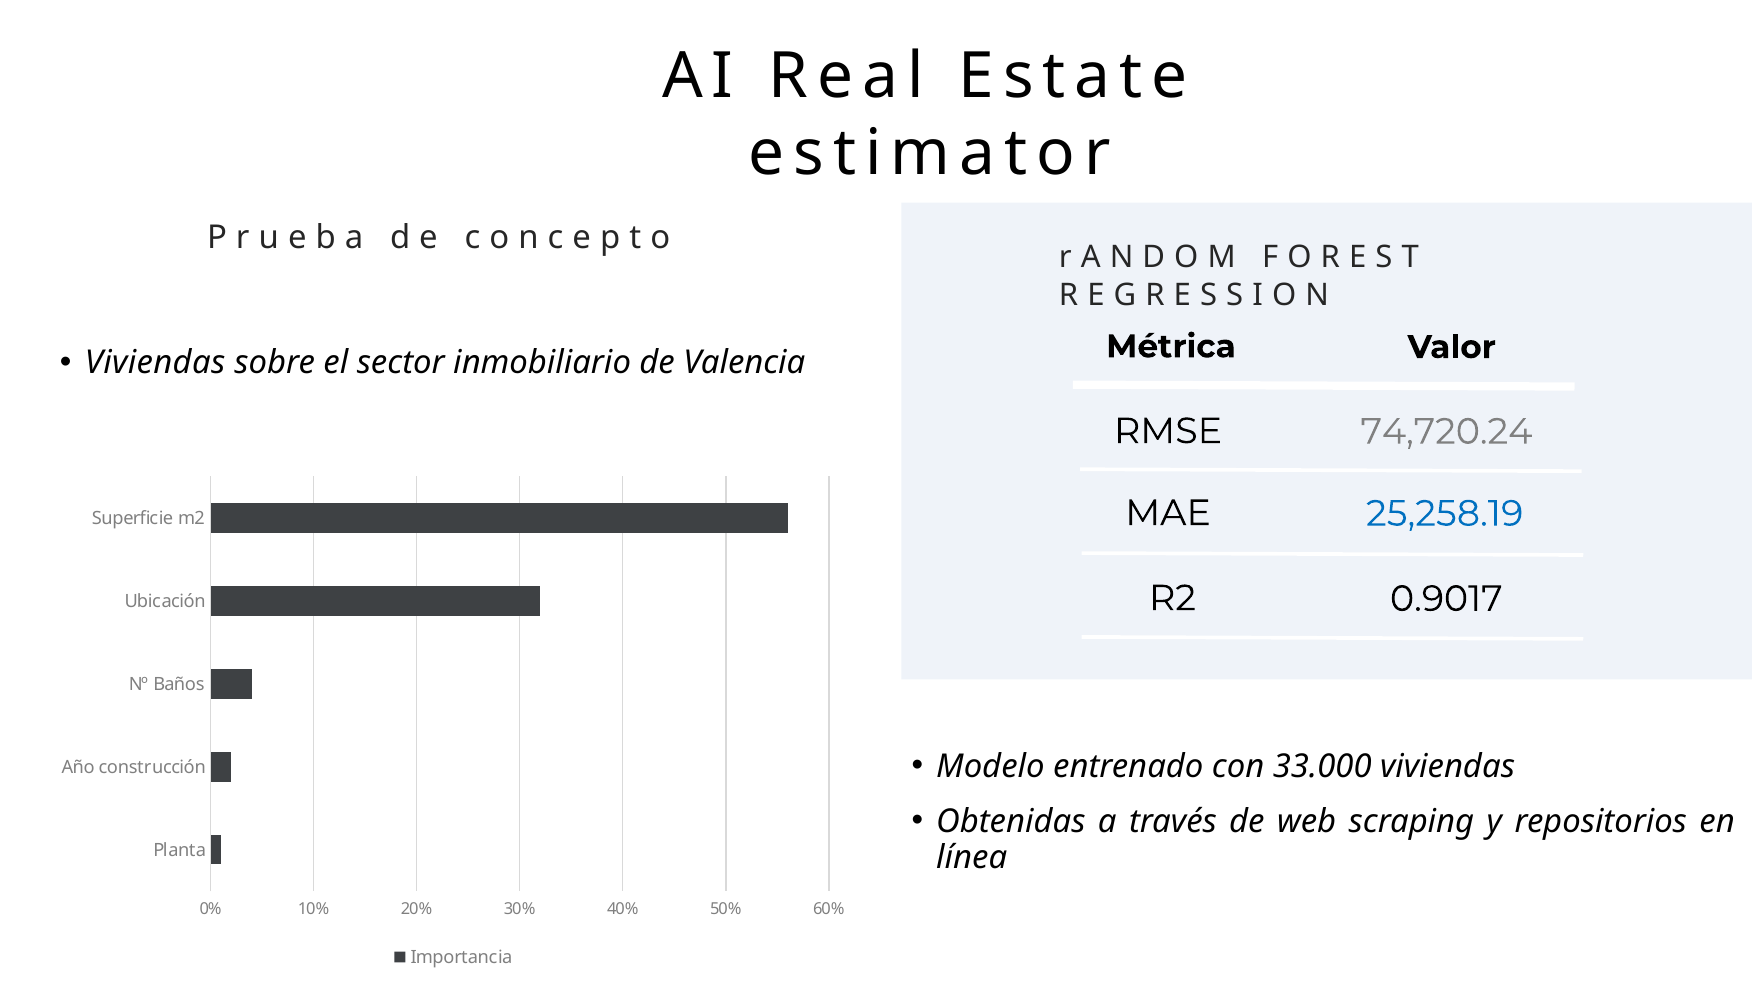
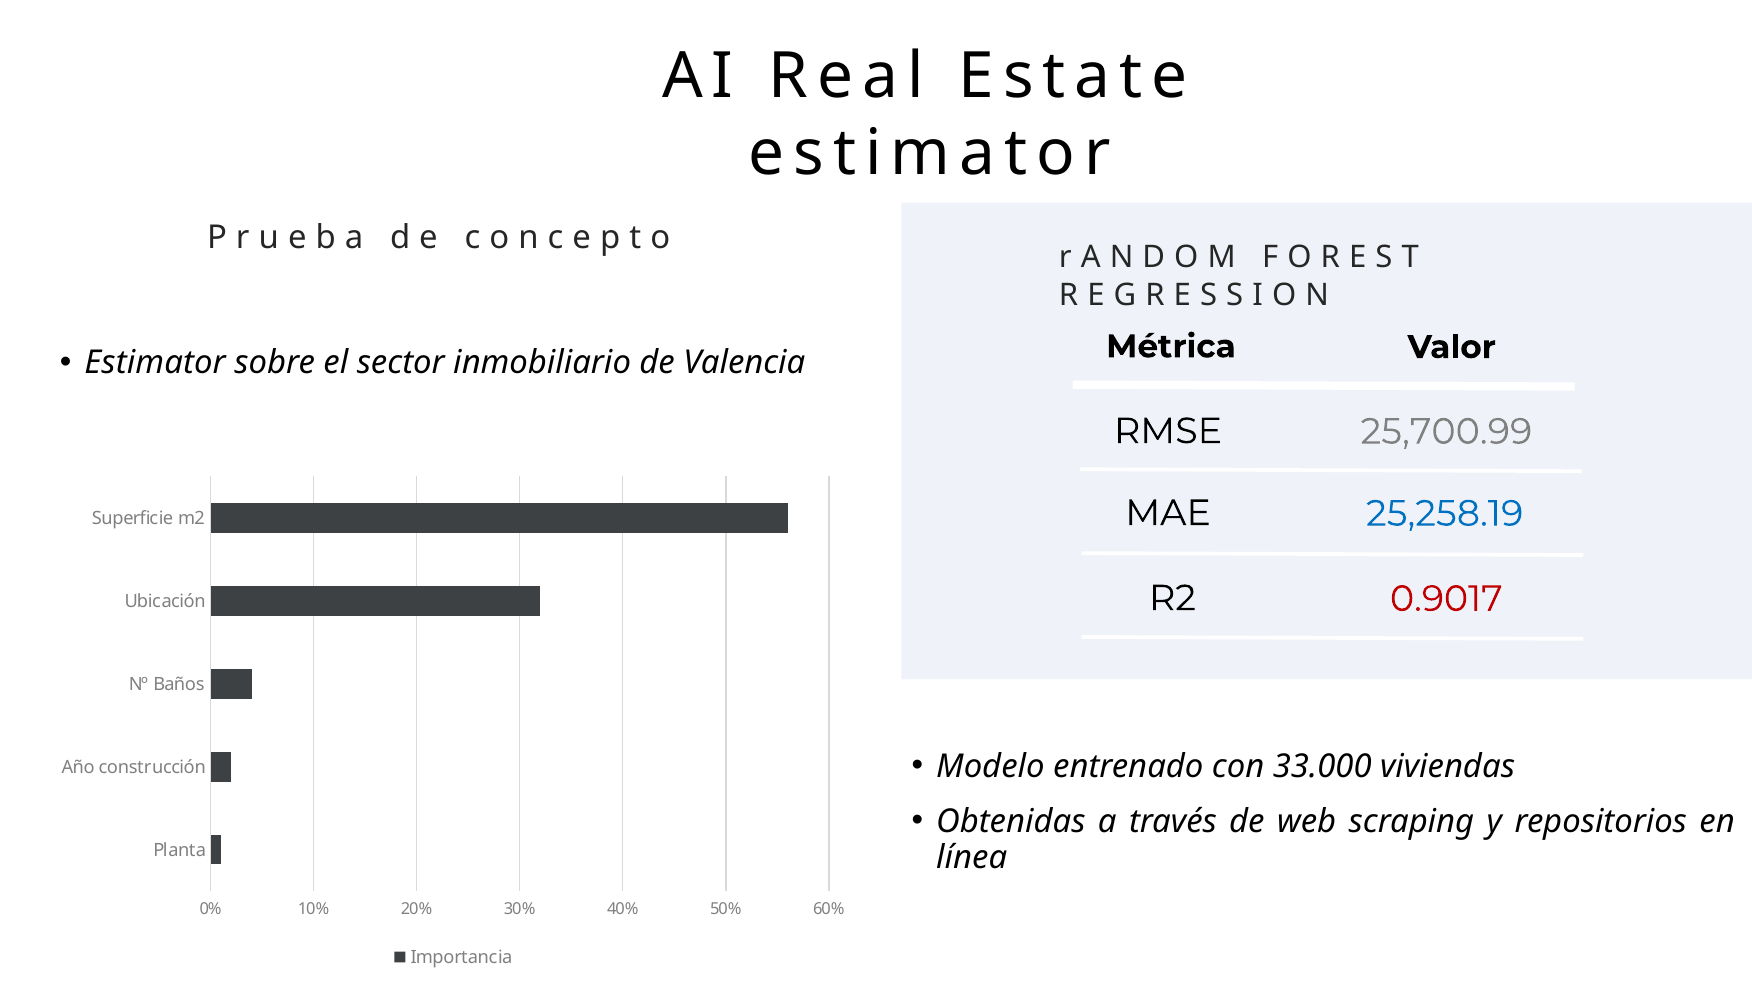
Viviendas: Viviendas -> Estimator (155, 363)
74,720.24: 74,720.24 -> 25,700.99 (1446, 431)
0.9017 colour: black -> red (1446, 598)
